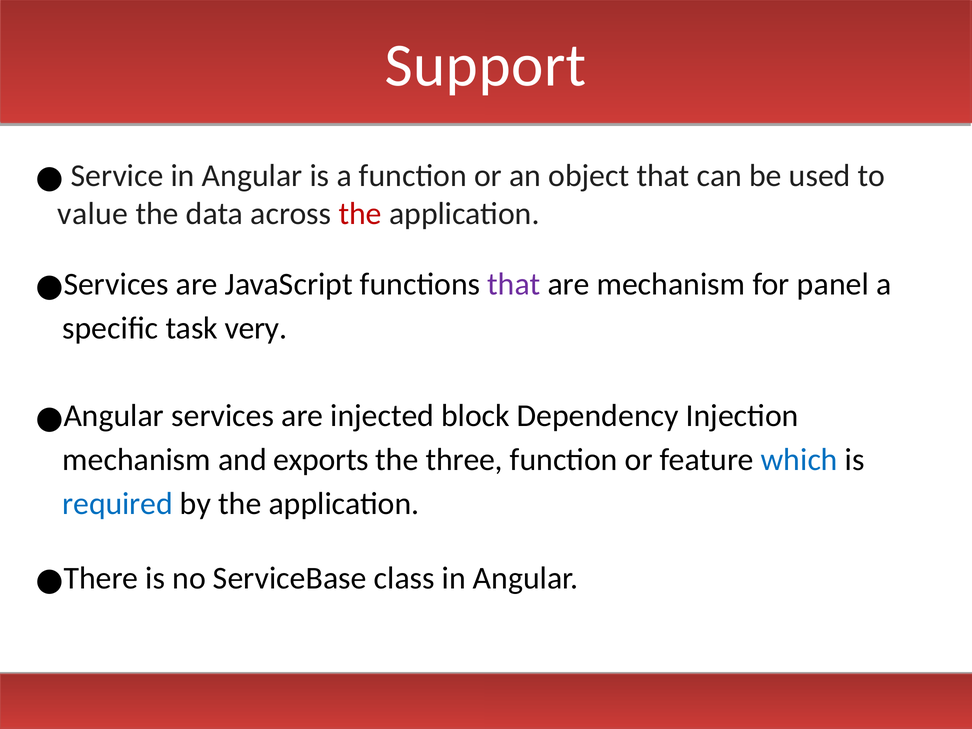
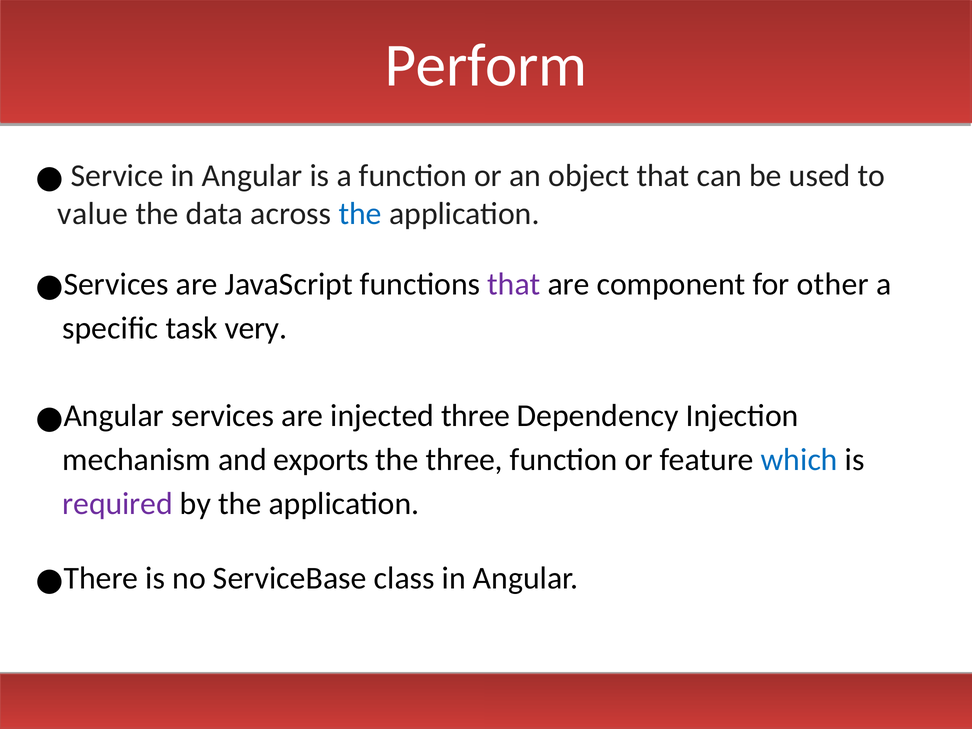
Support: Support -> Perform (486, 66)
the colour: red -> blue (360, 214)
are mechanism: mechanism -> component (671, 284)
panel: panel -> other (833, 284)
injected block: block -> three (476, 416)
required colour: blue -> purple (118, 504)
